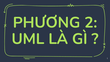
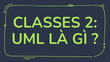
PHƯƠNG: PHƯƠNG -> CLASSES (47, 22)
